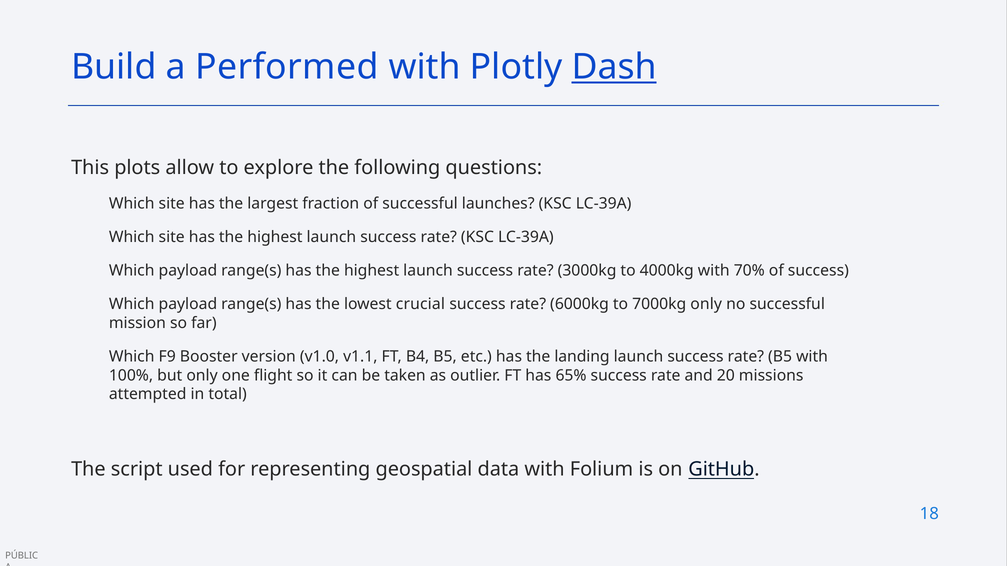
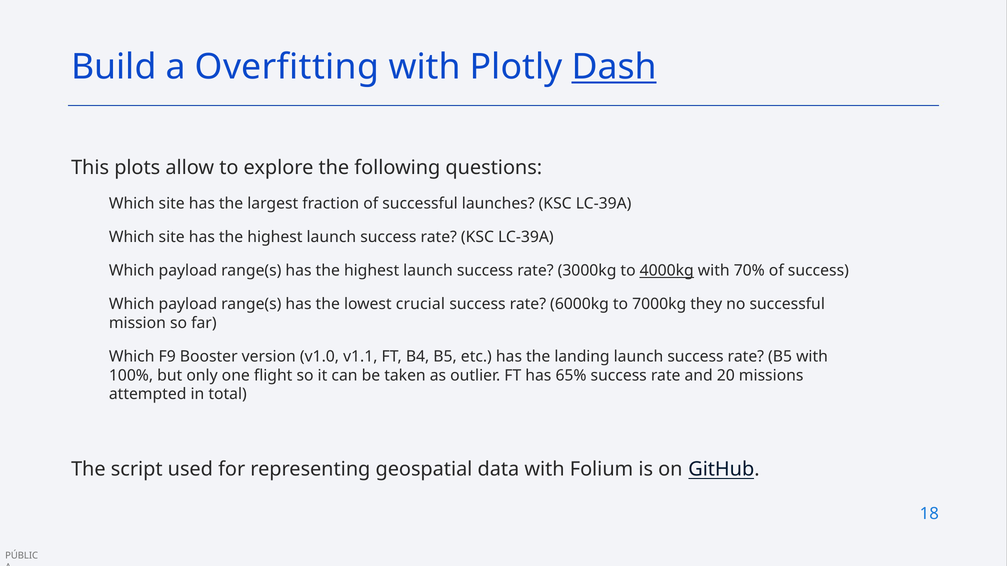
Performed: Performed -> Overfitting (287, 67)
4000kg underline: none -> present (667, 271)
7000kg only: only -> they (706, 304)
